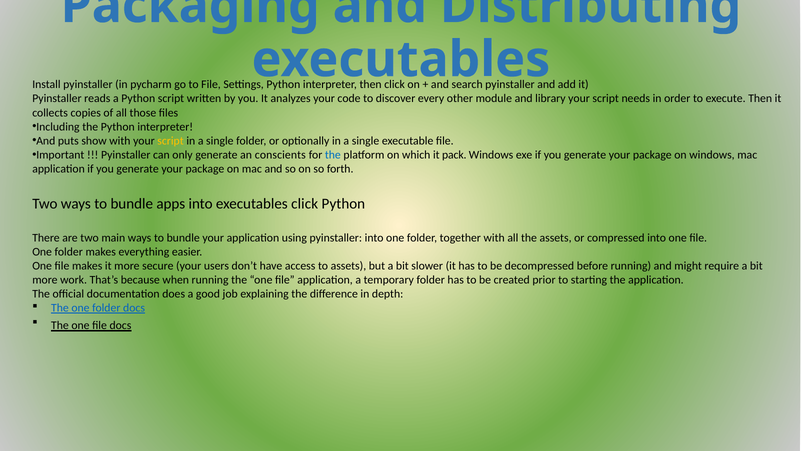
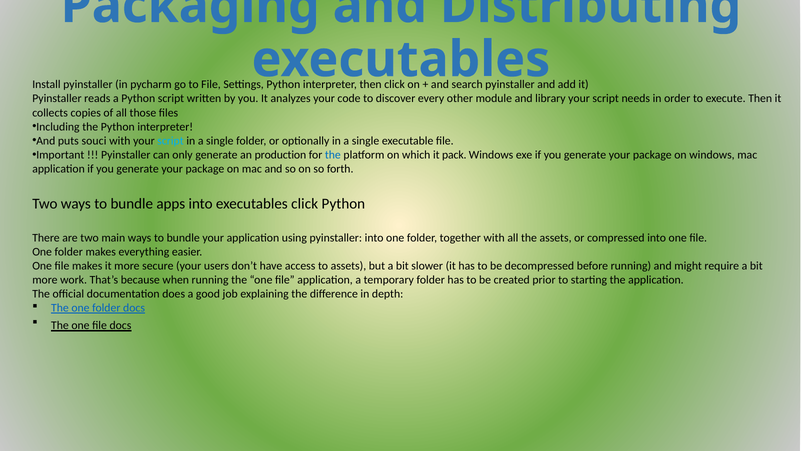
show: show -> souci (94, 141)
script colour: yellow -> light blue (171, 141)
conscients: conscients -> production (280, 155)
